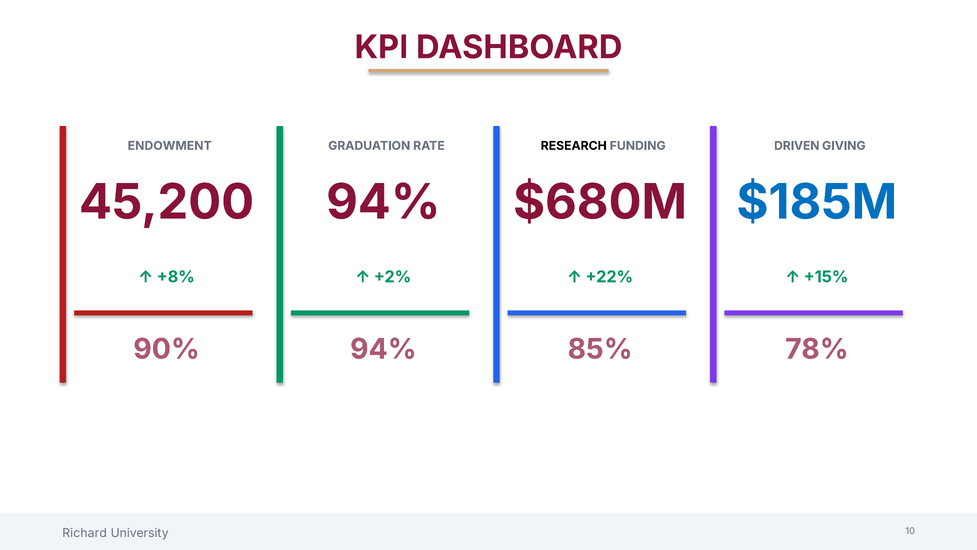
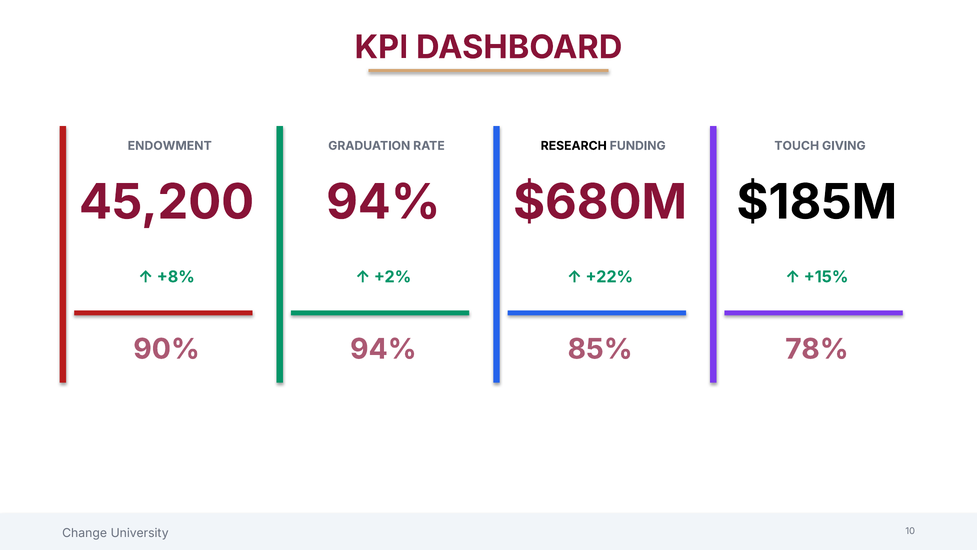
DRIVEN: DRIVEN -> TOUCH (797, 146)
$185M colour: blue -> black (817, 202)
Richard: Richard -> Change (85, 533)
